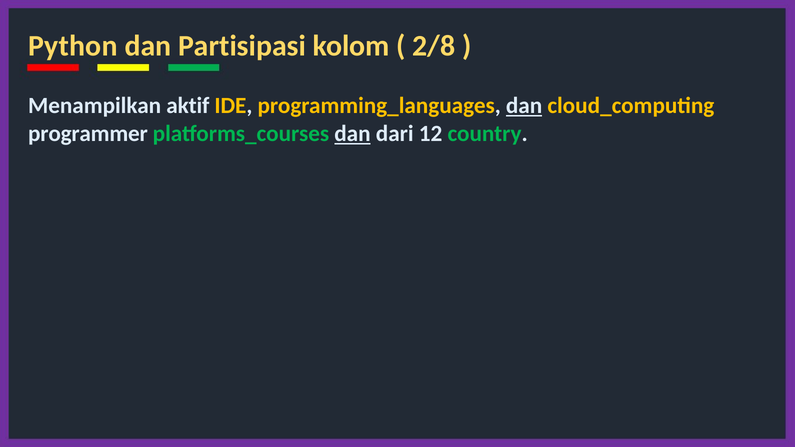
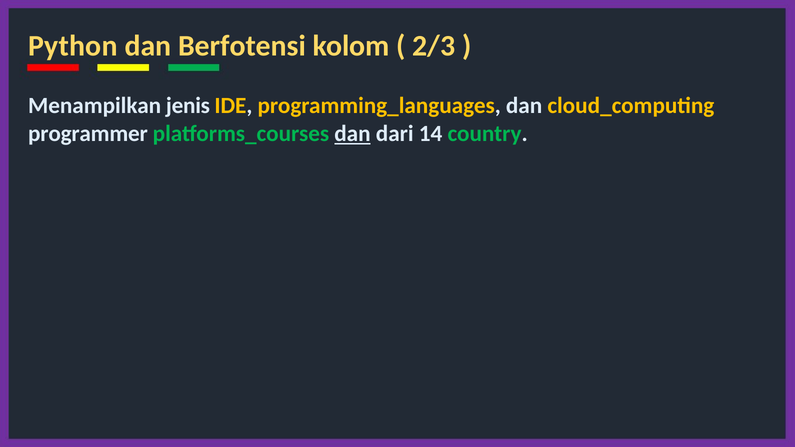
Partisipasi: Partisipasi -> Berfotensi (242, 46)
2/8: 2/8 -> 2/3 (434, 46)
aktif: aktif -> jenis (188, 106)
dan underline: present -> none (524, 106)
12: 12 -> 14 (431, 134)
